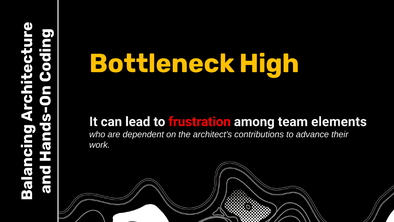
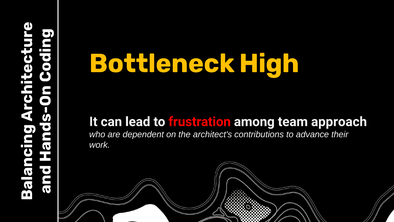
elements: elements -> approach (339, 122)
